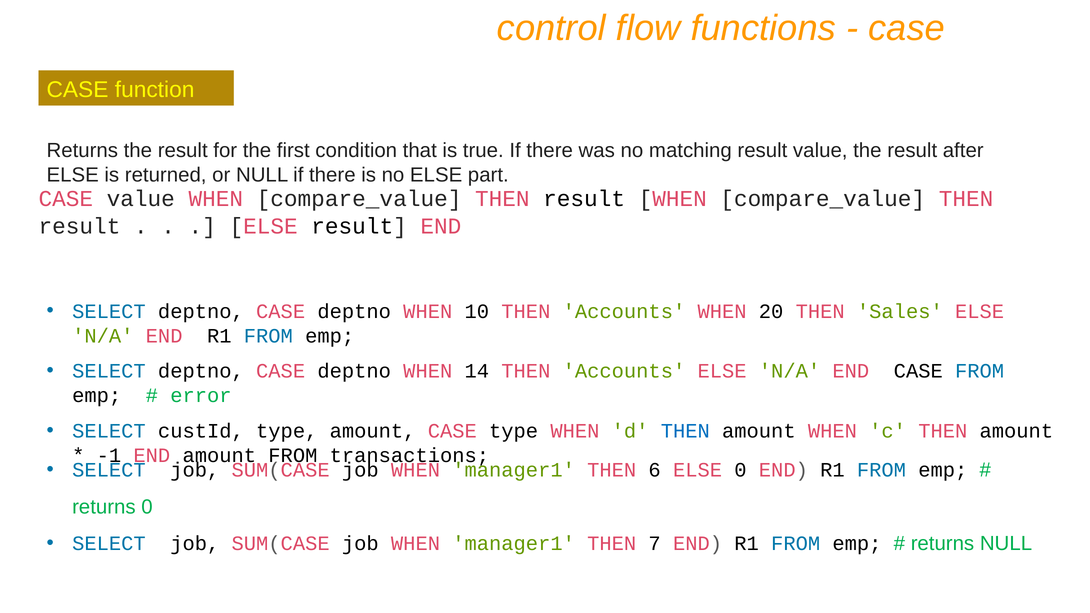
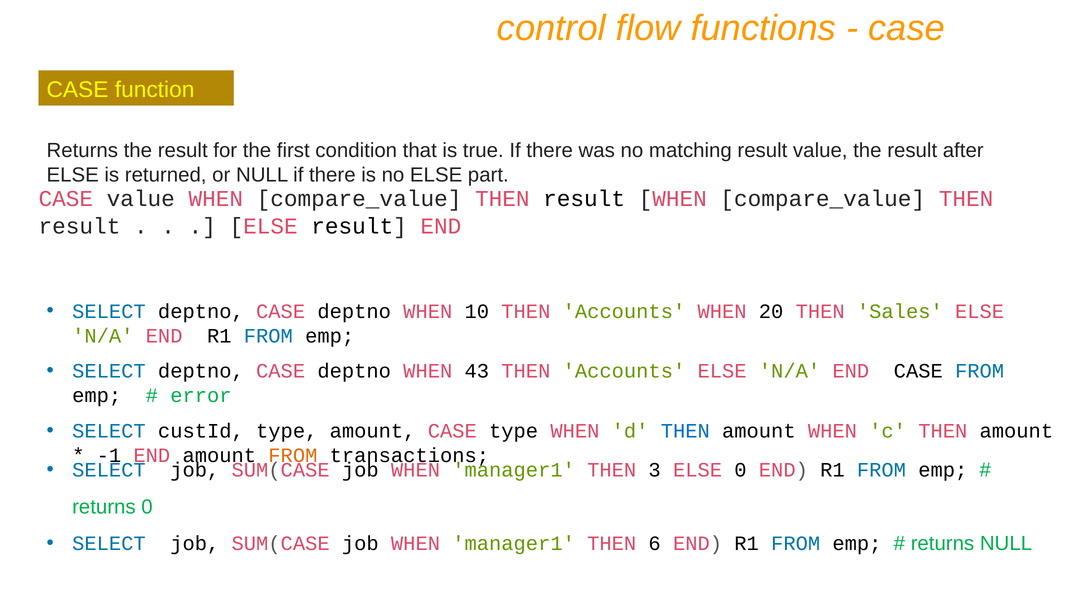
14: 14 -> 43 (477, 371)
FROM colour: black -> orange (293, 456)
6: 6 -> 3 (655, 470)
7: 7 -> 6 (655, 544)
